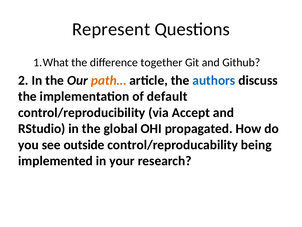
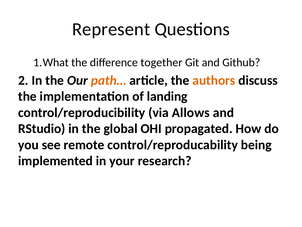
authors colour: blue -> orange (214, 80)
default: default -> landing (167, 96)
Accept: Accept -> Allows (191, 112)
outside: outside -> remote (84, 145)
